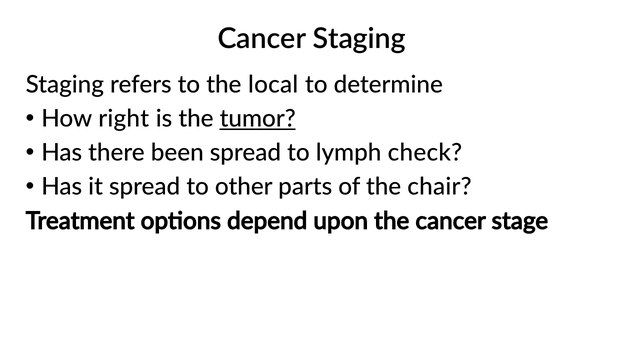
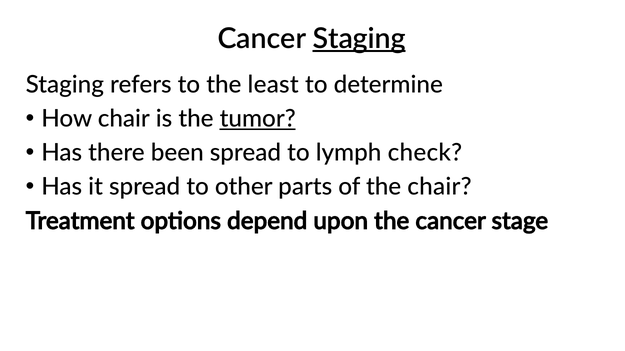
Staging underline: none -> present (359, 39)
local: local -> least (273, 85)
How right: right -> chair (124, 119)
